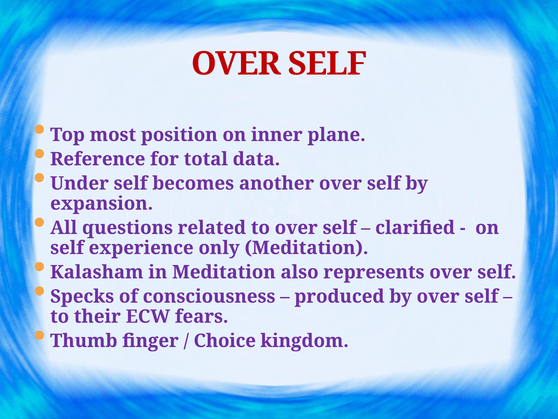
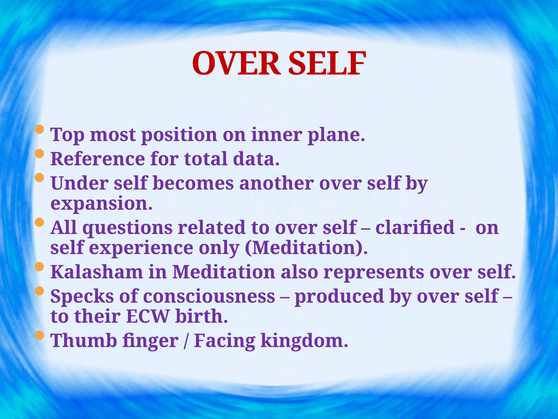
fears: fears -> birth (202, 316)
Choice: Choice -> Facing (225, 340)
